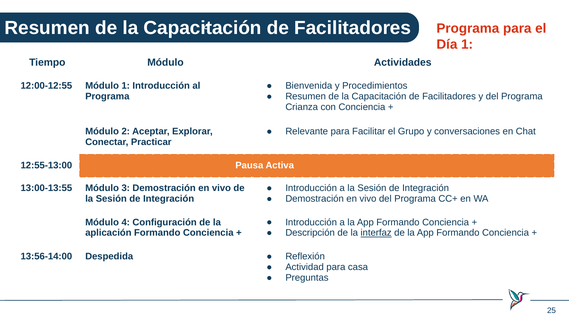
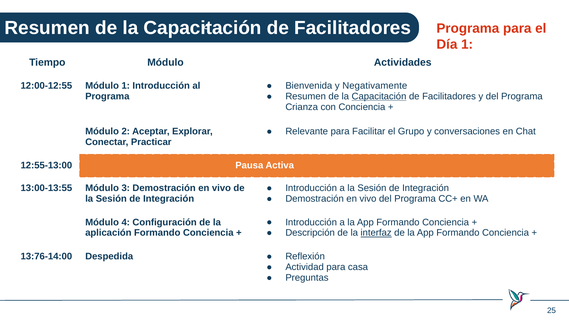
Procedimientos: Procedimientos -> Negativamente (375, 86)
Capacitación underline: none -> present (379, 96)
13:56-14:00: 13:56-14:00 -> 13:76-14:00 (46, 256)
